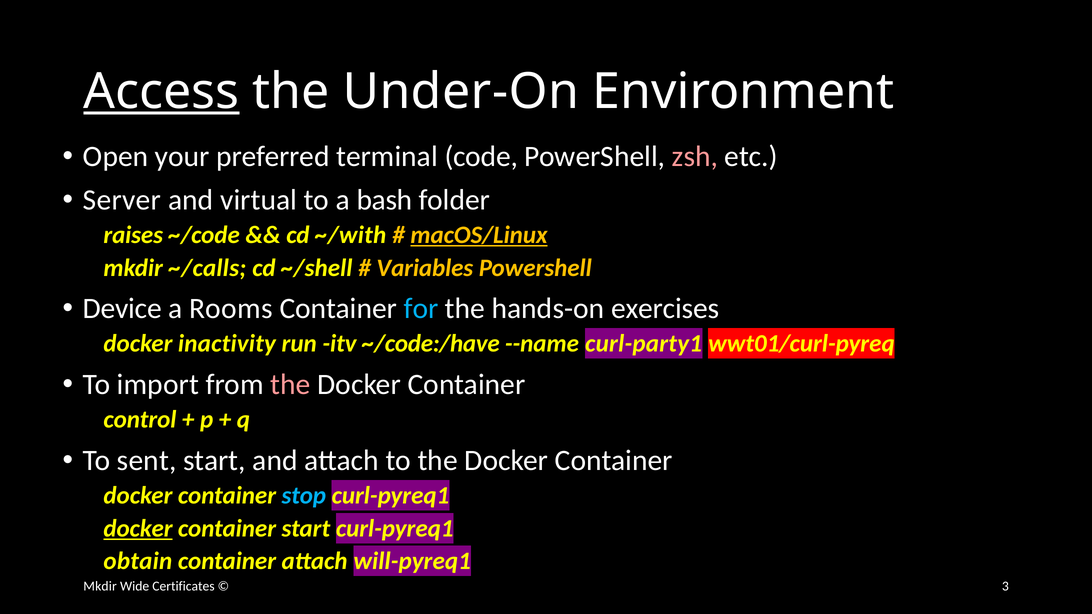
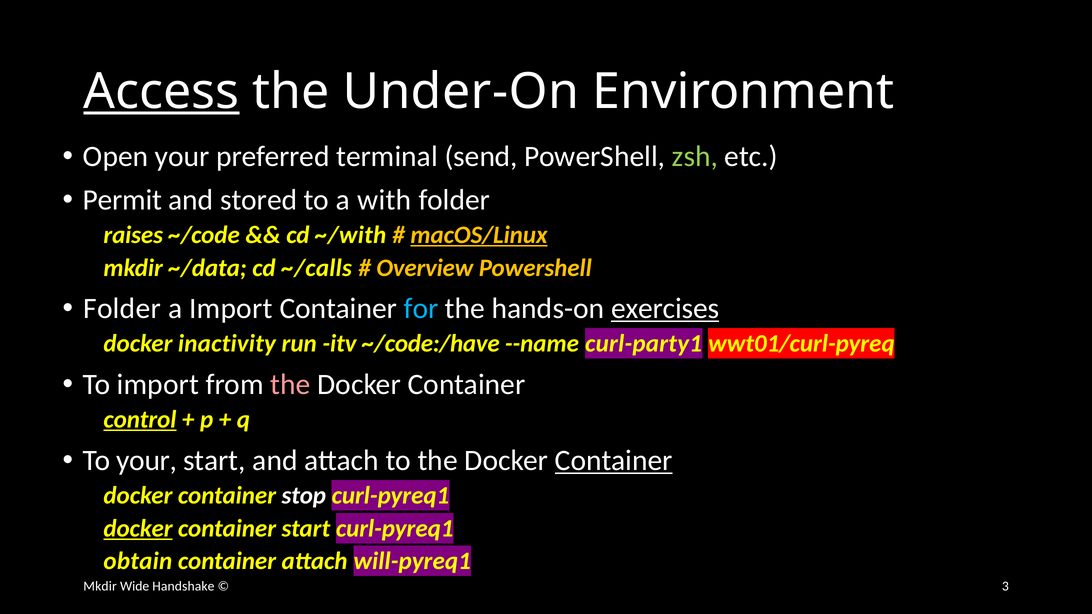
code: code -> send (481, 157)
zsh colour: pink -> light green (695, 157)
Server: Server -> Permit (122, 200)
virtual: virtual -> stored (259, 200)
bash: bash -> with (384, 200)
~/calls: ~/calls -> ~/data (208, 268)
~/shell: ~/shell -> ~/calls (317, 268)
Variables: Variables -> Overview (425, 268)
Device: Device -> Folder (122, 309)
a Rooms: Rooms -> Import (231, 309)
exercises underline: none -> present (665, 309)
control underline: none -> present (140, 420)
To sent: sent -> your (147, 461)
Container underline: none -> present (614, 461)
stop colour: light blue -> white (304, 496)
Certificates: Certificates -> Handshake (183, 587)
